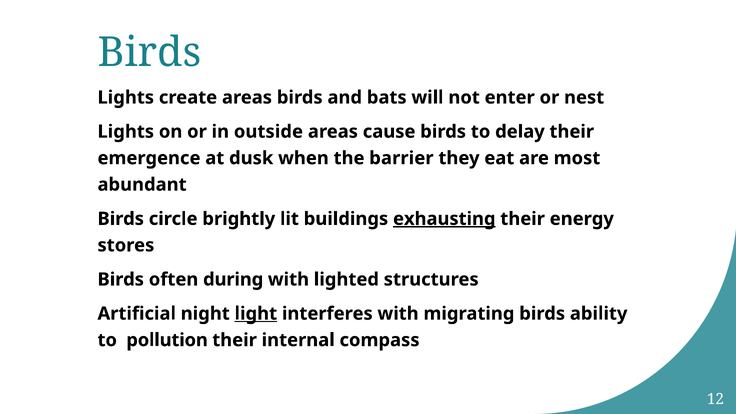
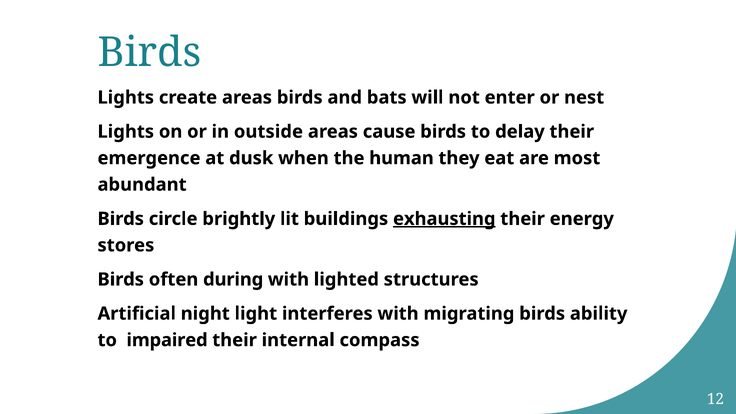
barrier: barrier -> human (401, 158)
light underline: present -> none (256, 314)
pollution: pollution -> impaired (167, 340)
